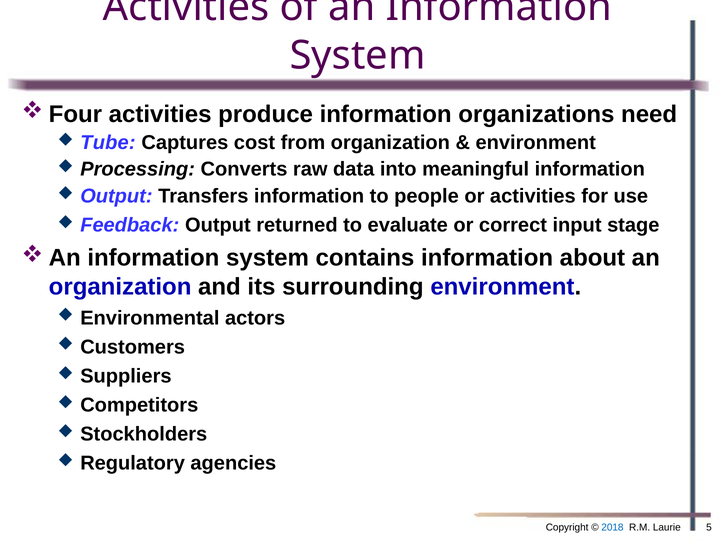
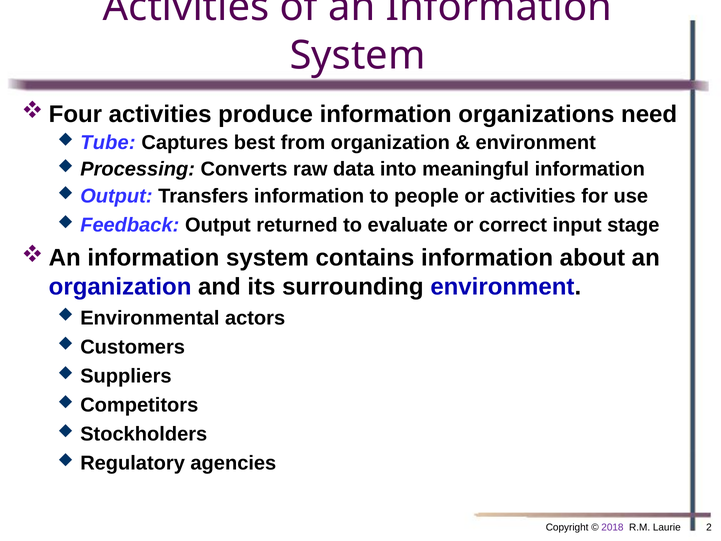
cost: cost -> best (254, 143)
2018 colour: blue -> purple (612, 527)
5: 5 -> 2 (709, 527)
